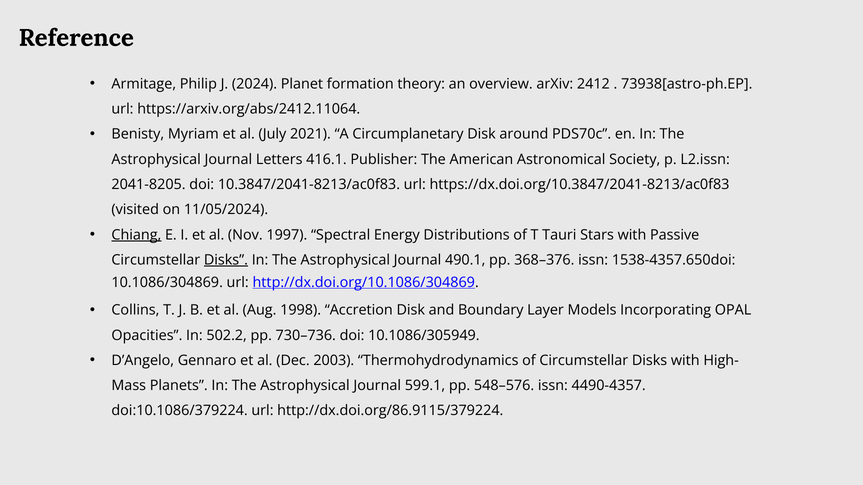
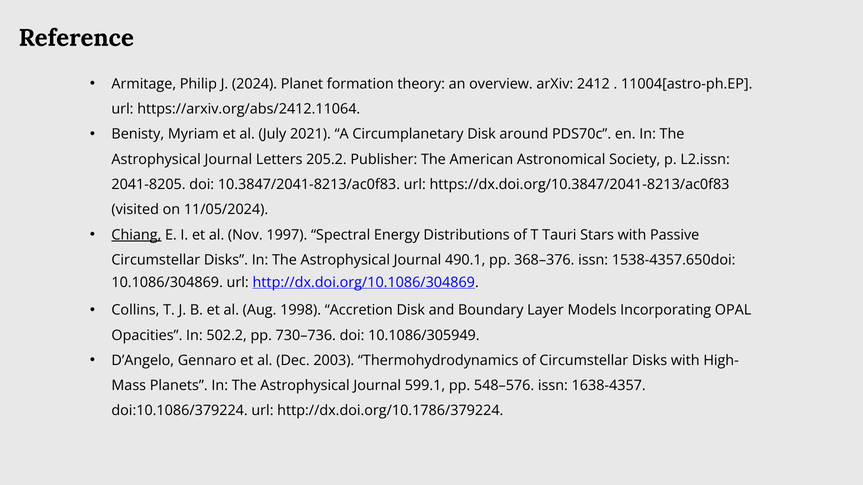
73938[astro-ph.EP: 73938[astro-ph.EP -> 11004[astro-ph.EP (687, 84)
416.1: 416.1 -> 205.2 (326, 160)
Disks underline: present -> none (226, 260)
4490-4357: 4490-4357 -> 1638-4357 (609, 386)
http://dx.doi.org/86.9115/379224: http://dx.doi.org/86.9115/379224 -> http://dx.doi.org/10.1786/379224 (390, 411)
